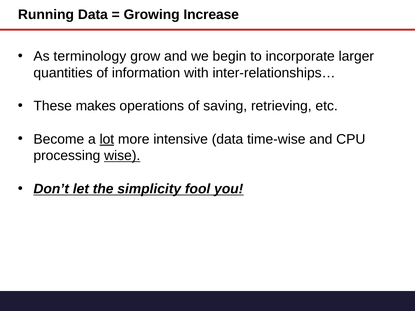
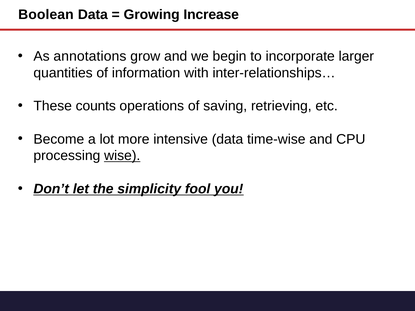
Running: Running -> Boolean (46, 15)
terminology: terminology -> annotations (90, 56)
makes: makes -> counts (96, 106)
lot underline: present -> none (107, 139)
